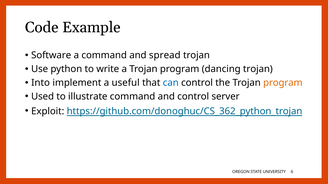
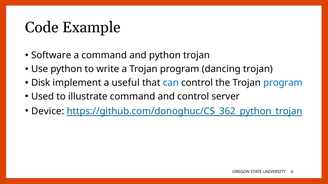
and spread: spread -> python (165, 55)
Into: Into -> Disk (41, 83)
program colour: orange -> blue (283, 83)
Exploit: Exploit -> Device (48, 112)
